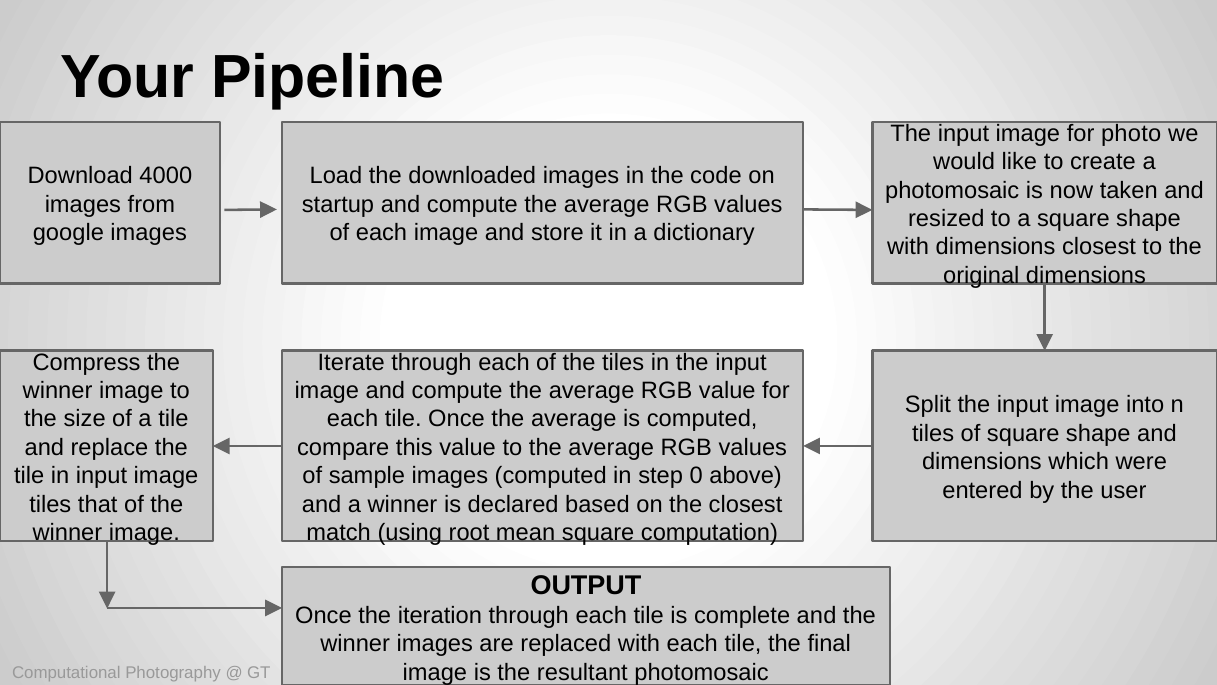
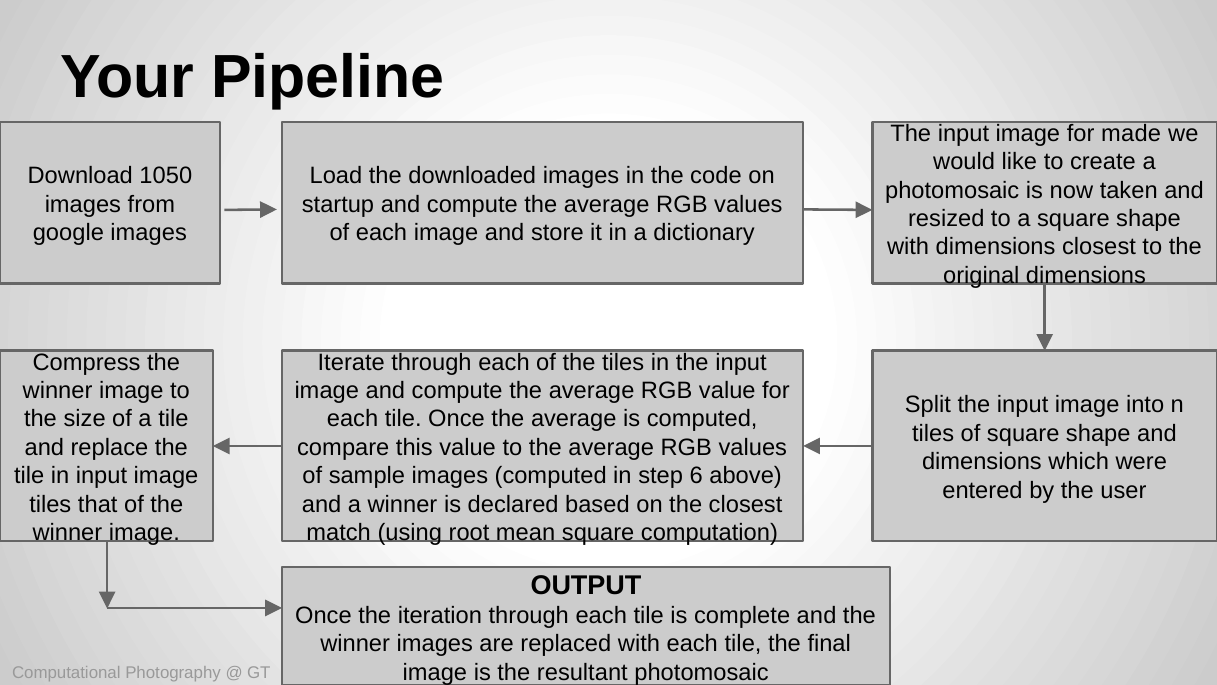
photo: photo -> made (1131, 133)
4000: 4000 -> 1050 (166, 176)
0: 0 -> 6 (696, 476)
